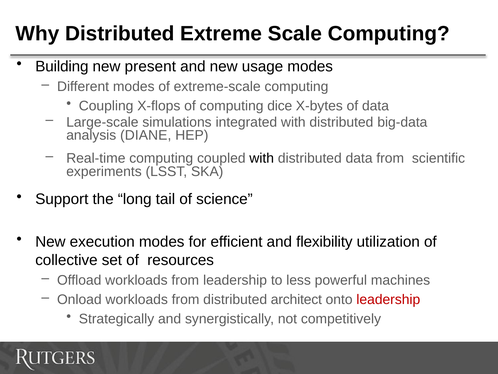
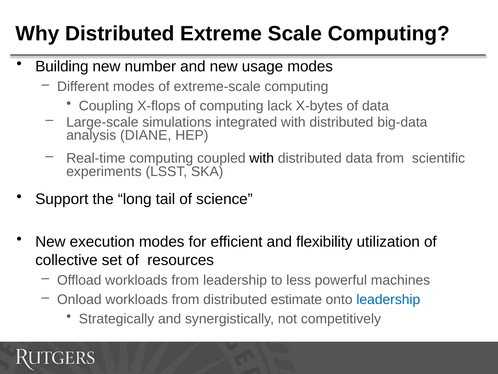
present: present -> number (150, 66)
dice: dice -> lack (280, 106)
architect: architect -> estimate (296, 299)
leadership colour: red -> blue (388, 299)
